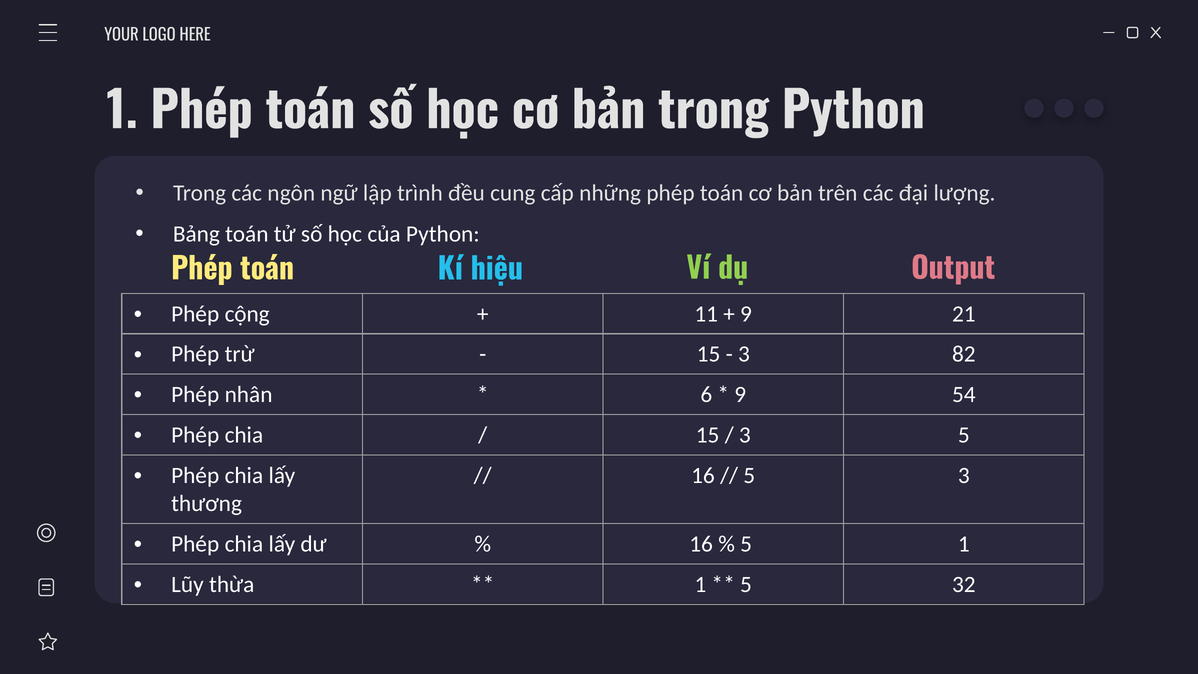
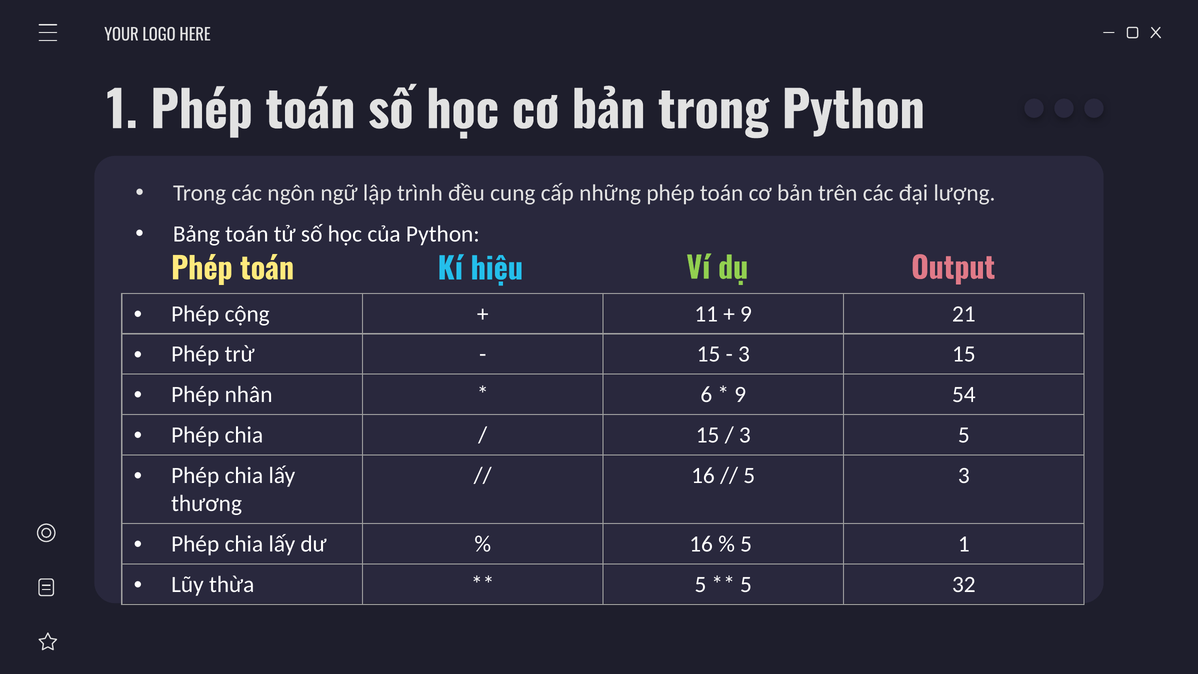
3 82: 82 -> 15 (964, 354)
1: 1 -> 5 (700, 584)
